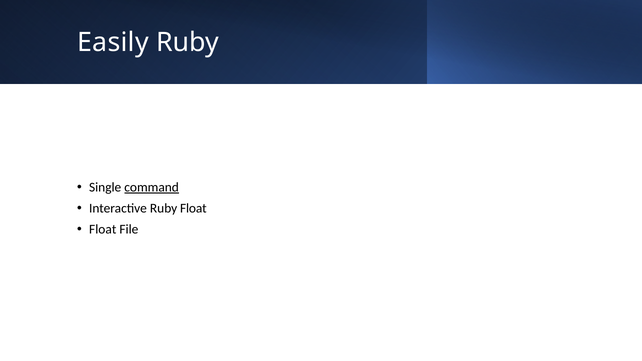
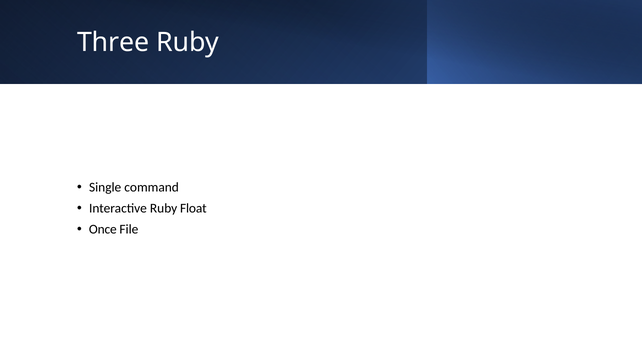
Easily: Easily -> Three (113, 43)
command underline: present -> none (152, 187)
Float: Float -> Once (103, 230)
